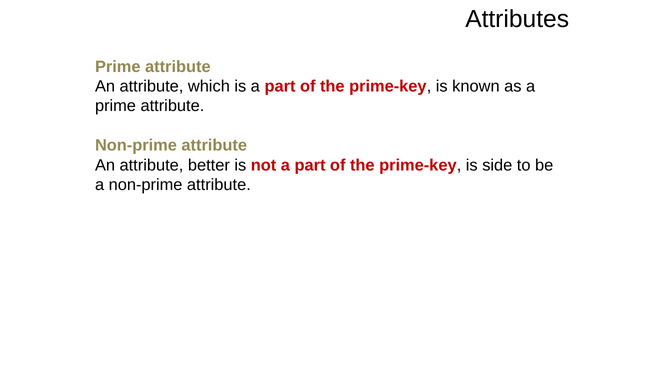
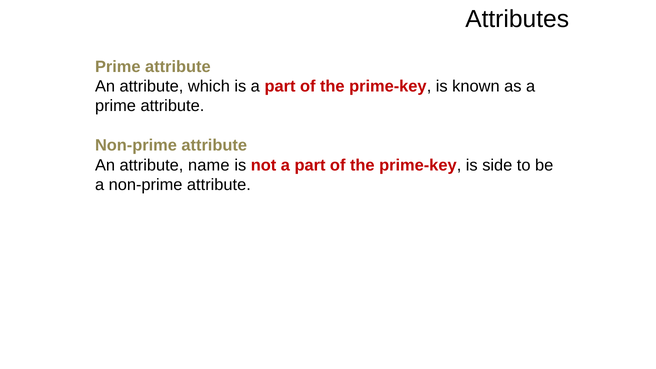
better: better -> name (209, 165)
